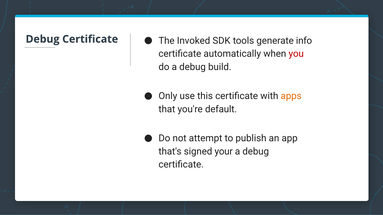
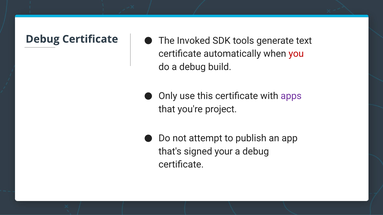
info: info -> text (304, 41)
apps colour: orange -> purple (291, 96)
default: default -> project (221, 109)
